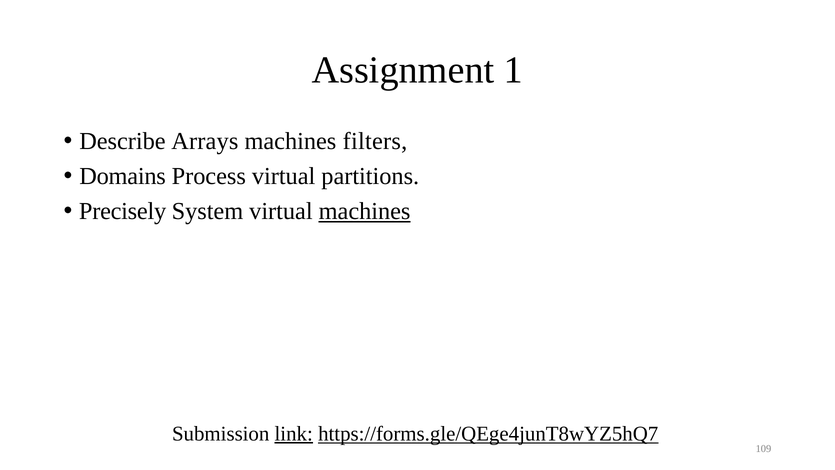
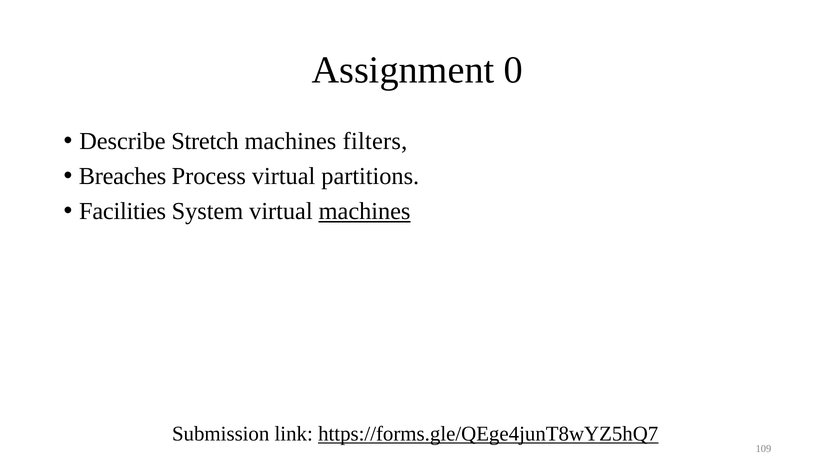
1: 1 -> 0 (513, 70)
Arrays: Arrays -> Stretch (205, 141)
Domains: Domains -> Breaches (123, 176)
Precisely: Precisely -> Facilities (123, 211)
link underline: present -> none (294, 434)
